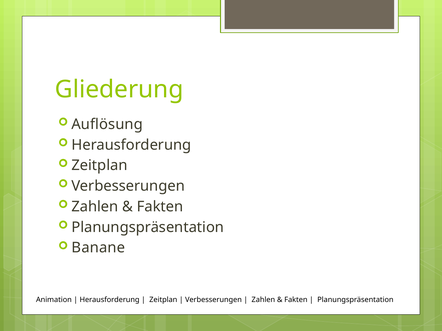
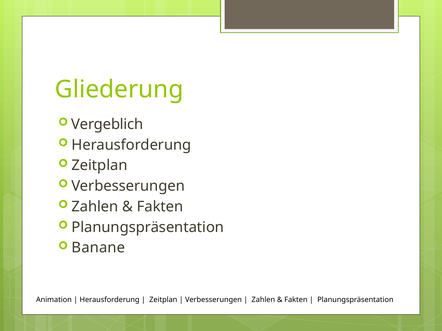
Auflösung: Auflösung -> Vergeblich (107, 124)
